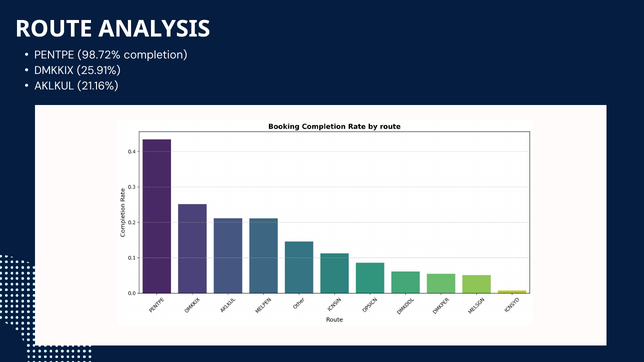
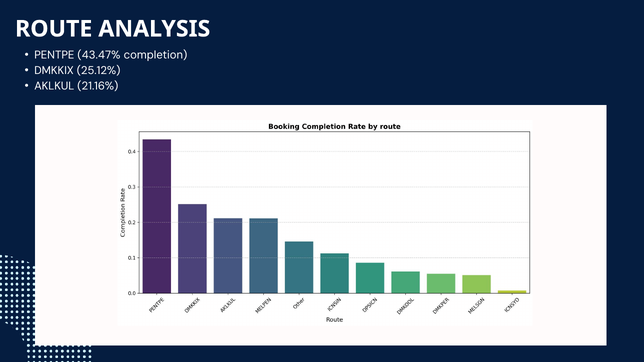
98.72%: 98.72% -> 43.47% (99, 55)
25.91%: 25.91% -> 25.12% (99, 71)
